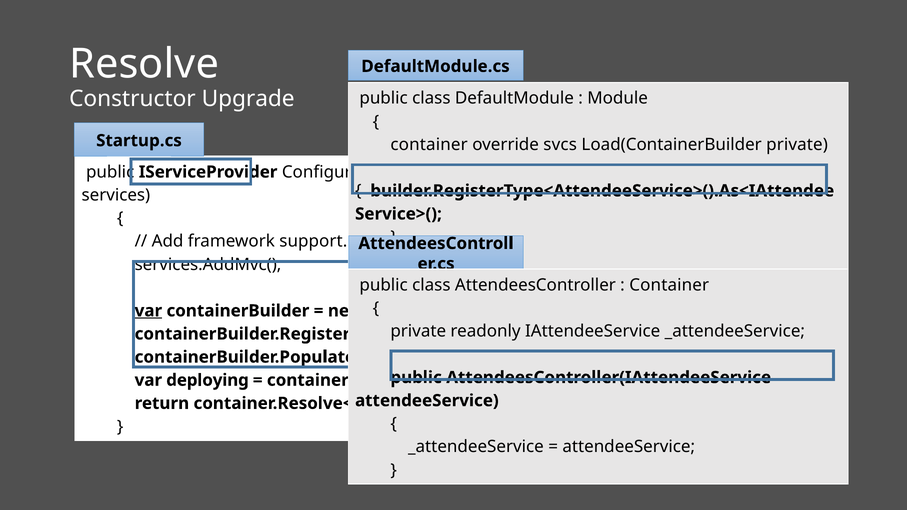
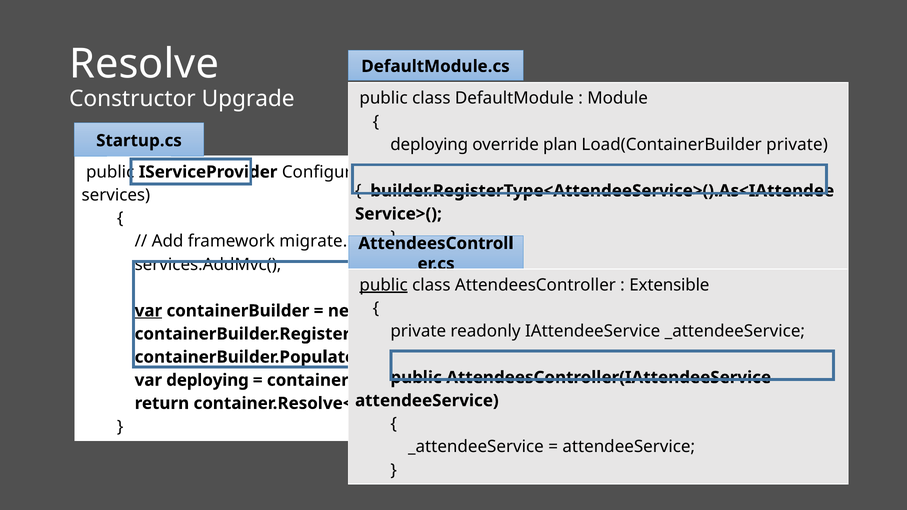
container: container -> deploying (429, 145)
svcs: svcs -> plan (560, 145)
support: support -> migrate (313, 241)
public underline: none -> present (384, 285)
Container: Container -> Extensible (669, 285)
